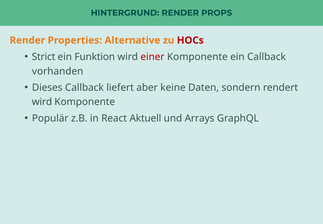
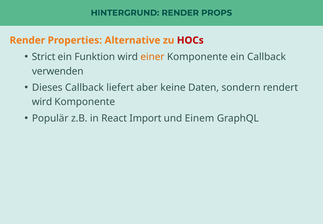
einer colour: red -> orange (152, 57)
vorhanden: vorhanden -> verwenden (58, 71)
Aktuell: Aktuell -> Import (145, 118)
Arrays: Arrays -> Einem (199, 118)
